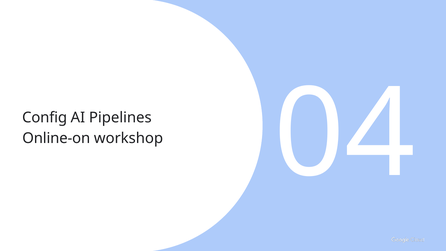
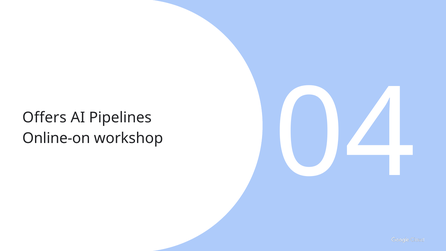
Config: Config -> Offers (44, 118)
